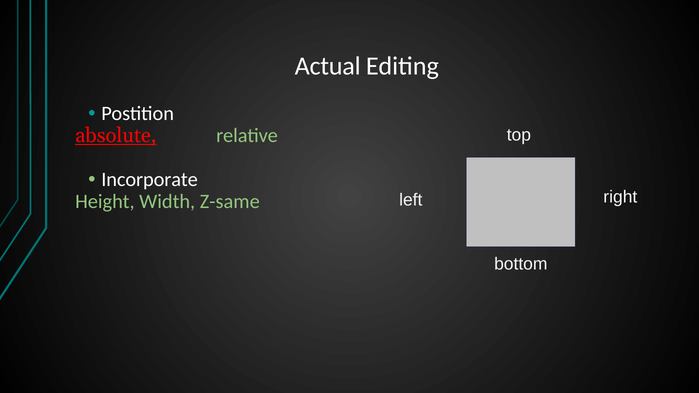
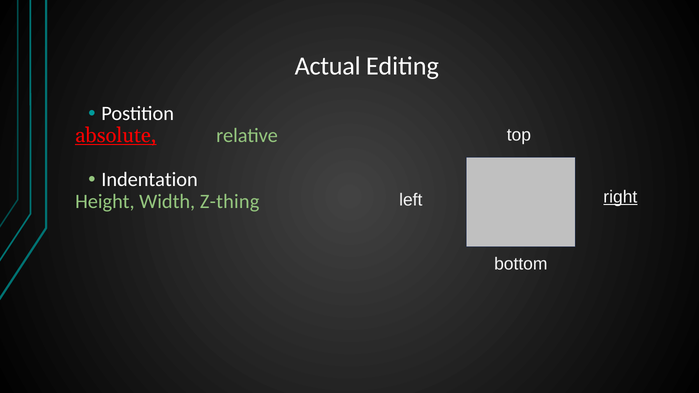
Incorporate: Incorporate -> Indentation (150, 180)
right underline: none -> present (620, 197)
Z-same: Z-same -> Z-thing (230, 202)
